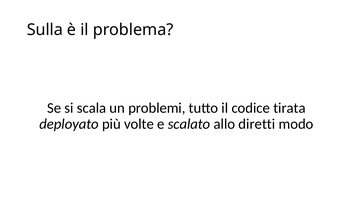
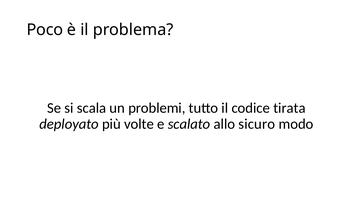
Sulla: Sulla -> Poco (45, 30)
diretti: diretti -> sicuro (257, 124)
